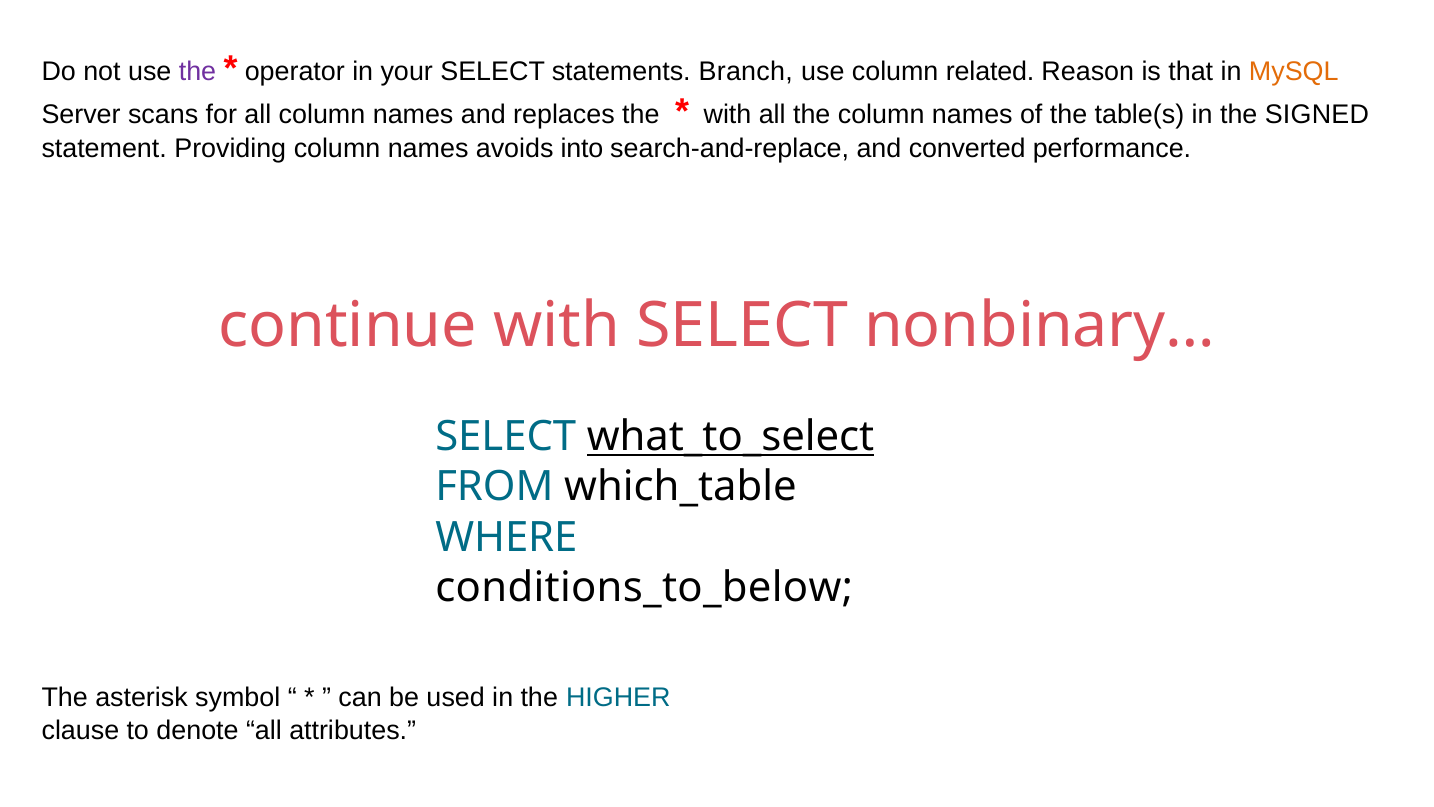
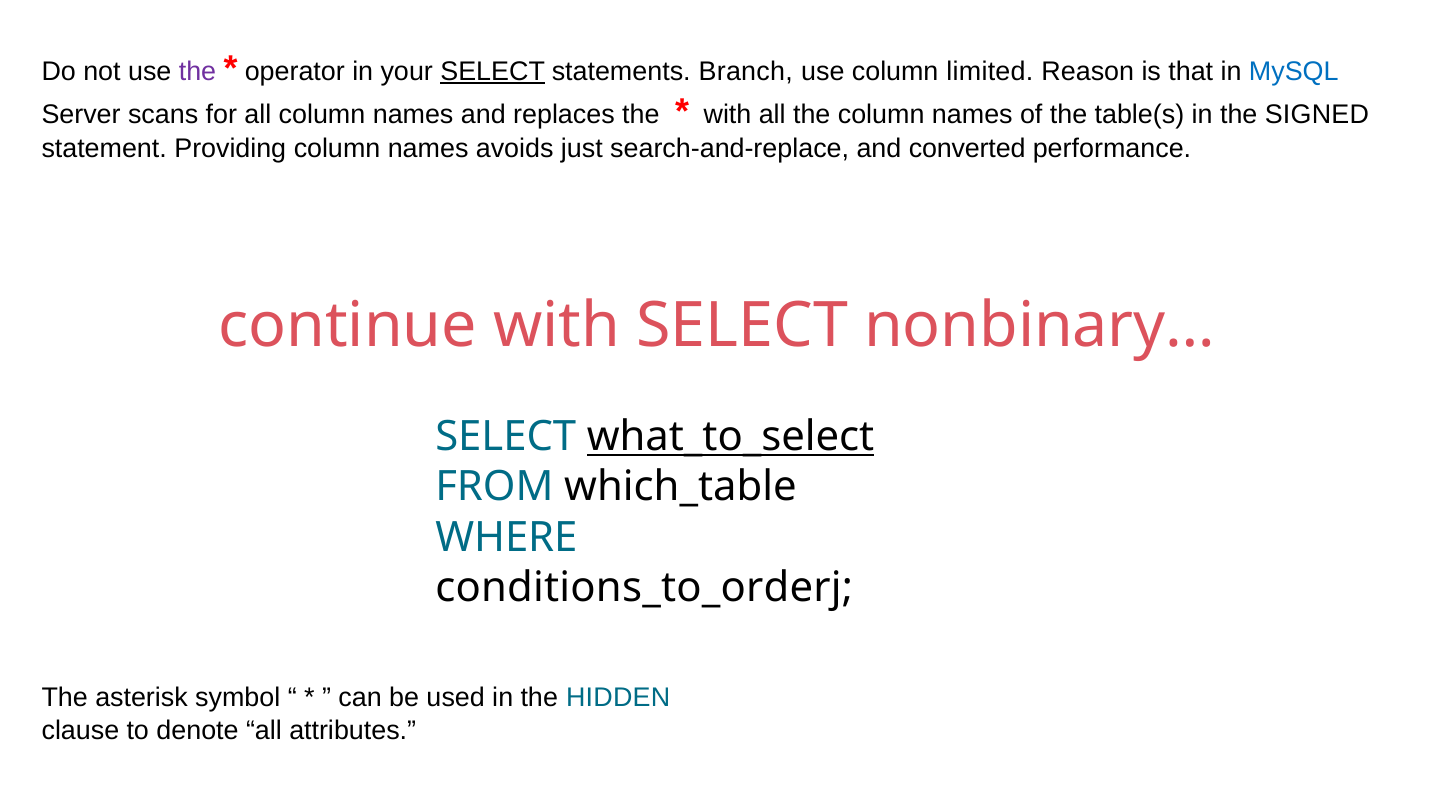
SELECT underline: none -> present (493, 71)
related: related -> limited (990, 71)
MySQL colour: orange -> blue (1294, 71)
into: into -> just (582, 148)
conditions_to_below: conditions_to_below -> conditions_to_orderj (644, 587)
HIGHER: HIGHER -> HIDDEN (618, 698)
